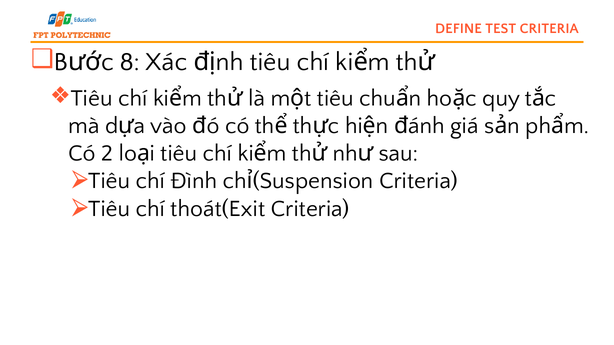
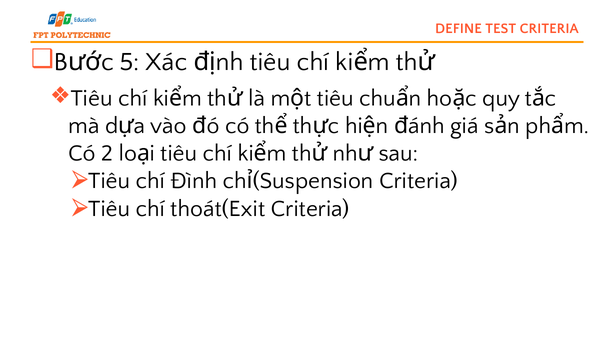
8: 8 -> 5 (130, 62)
